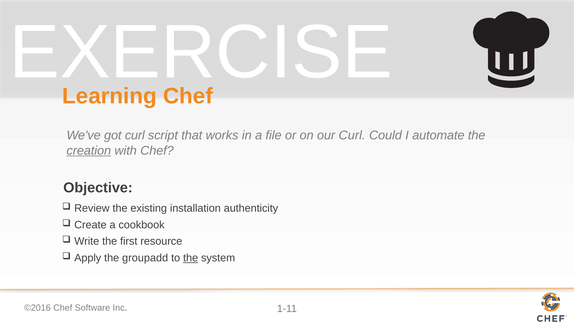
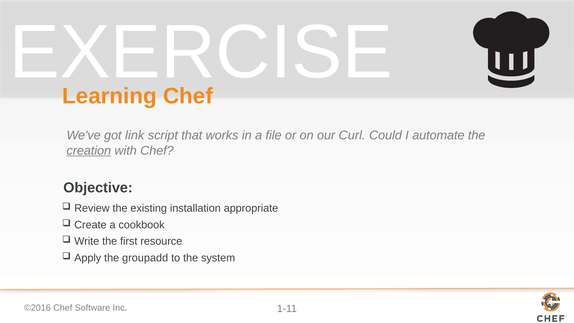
got curl: curl -> link (135, 135)
authenticity: authenticity -> appropriate (251, 208)
the underline: present -> none (191, 258)
